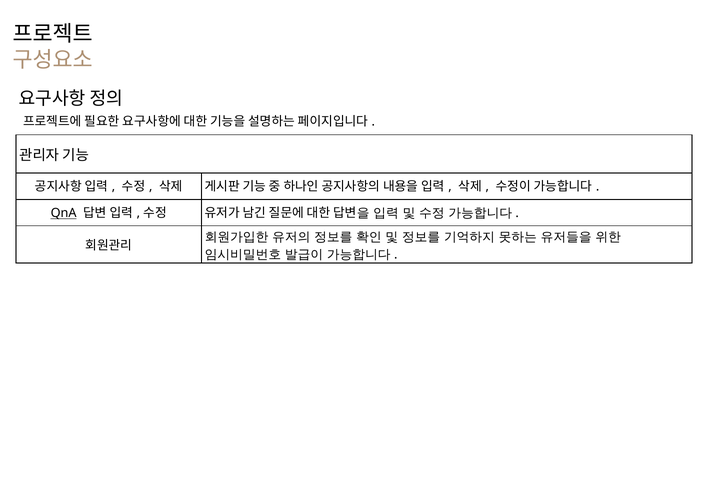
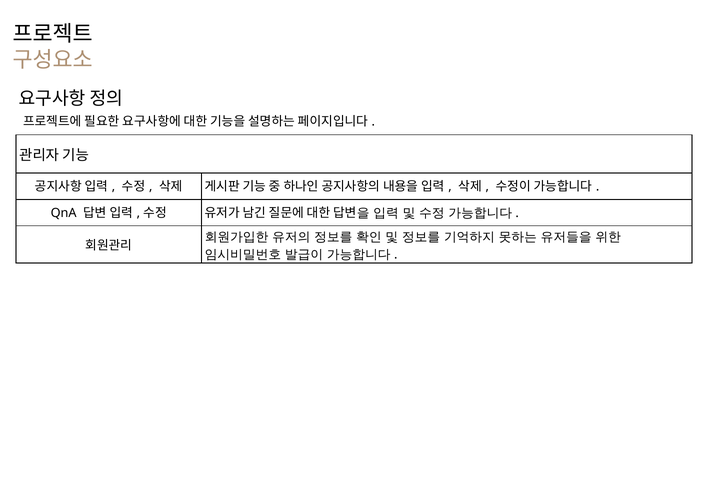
QnA underline: present -> none (64, 213)
